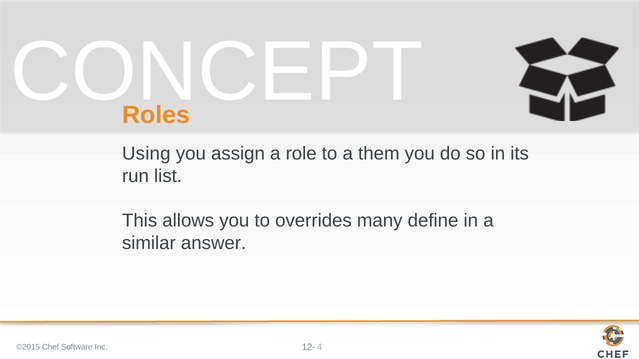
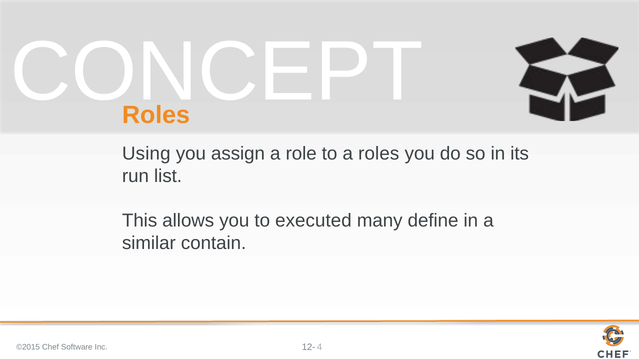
a them: them -> roles (379, 154)
overrides: overrides -> executed (313, 221)
answer: answer -> contain (214, 243)
